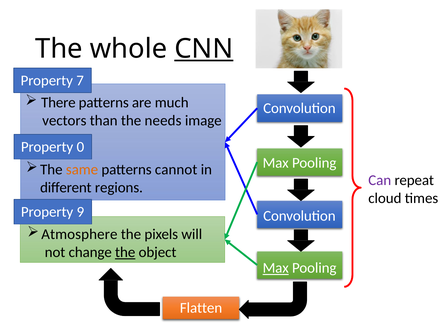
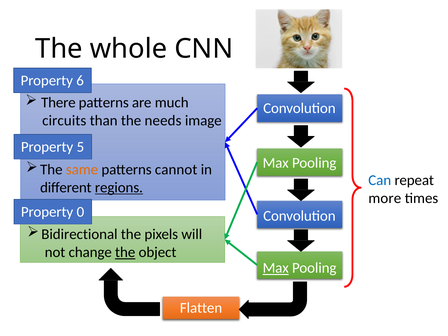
CNN underline: present -> none (204, 49)
7: 7 -> 6 (80, 81)
vectors: vectors -> circuits (64, 120)
0: 0 -> 5 (80, 147)
Can colour: purple -> blue (380, 180)
regions underline: none -> present (119, 188)
cloud: cloud -> more (385, 198)
9: 9 -> 0 (80, 212)
Atmosphere: Atmosphere -> Bidirectional (79, 234)
